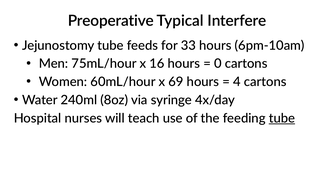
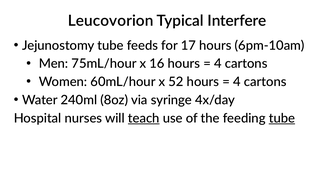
Preoperative: Preoperative -> Leucovorion (111, 21)
33: 33 -> 17 (188, 46)
0: 0 -> 4 (218, 64)
69: 69 -> 52 (176, 82)
teach underline: none -> present (144, 119)
